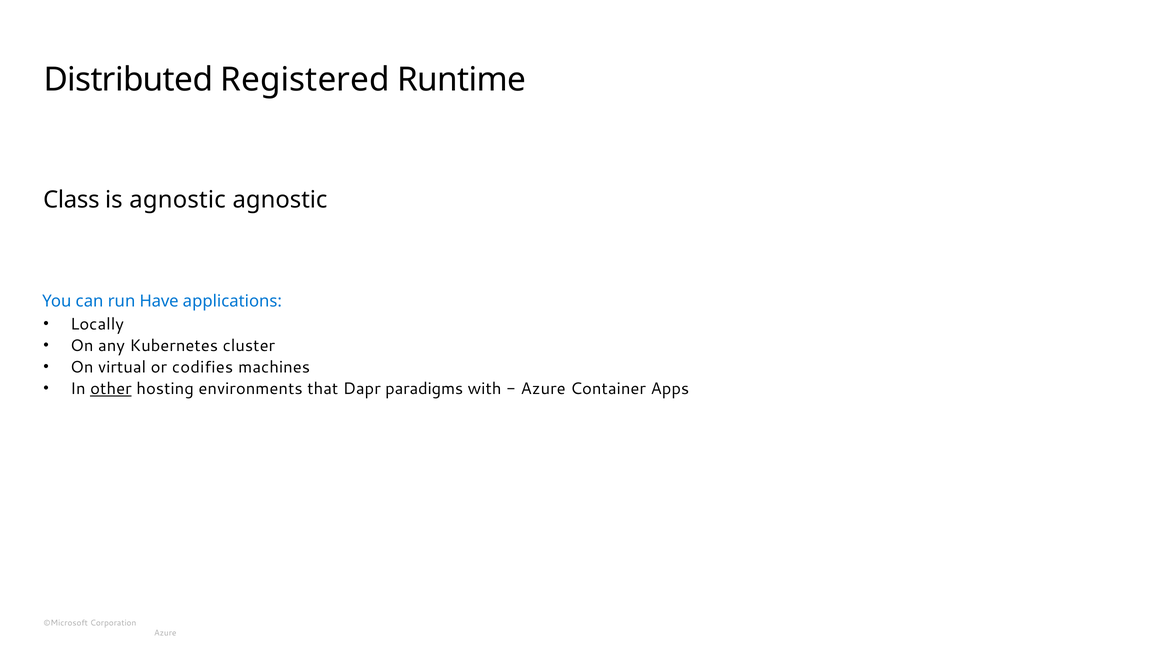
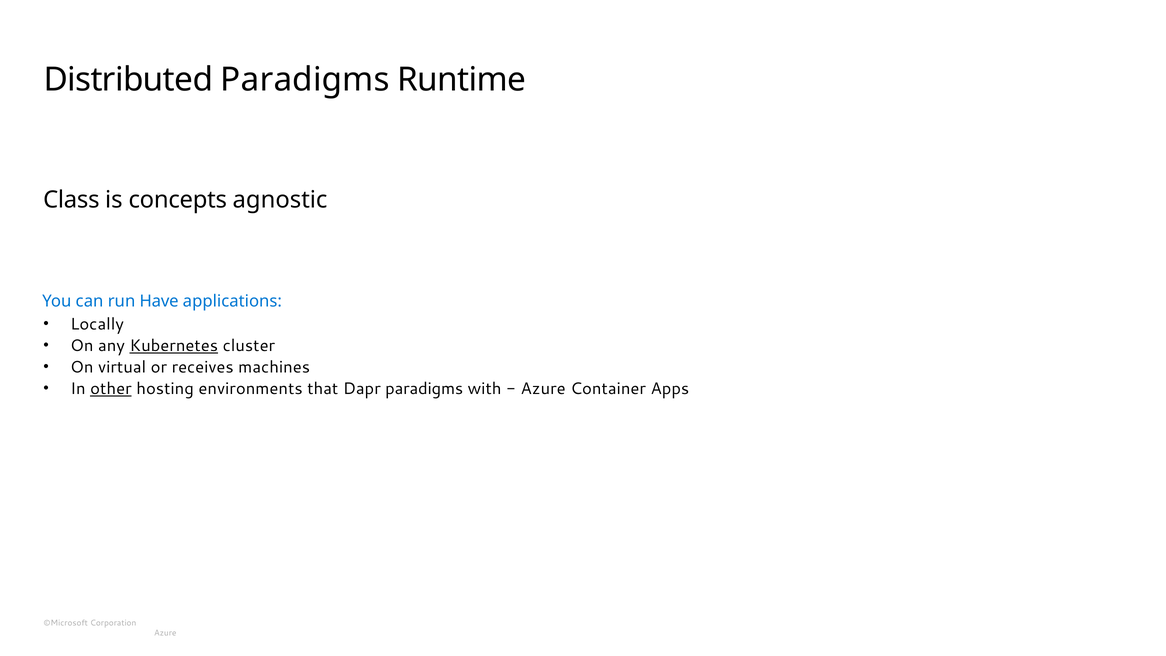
Distributed Registered: Registered -> Paradigms (305, 80)
is agnostic: agnostic -> concepts (178, 200)
Kubernetes underline: none -> present (174, 346)
codifies: codifies -> receives (203, 367)
